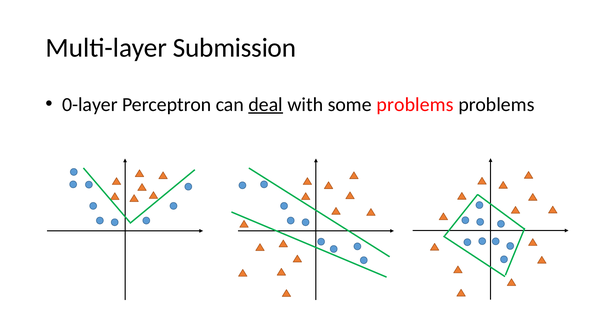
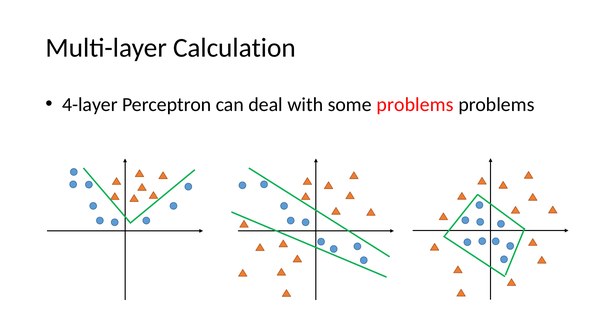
Submission: Submission -> Calculation (234, 48)
0-layer: 0-layer -> 4-layer (90, 105)
deal underline: present -> none (266, 105)
